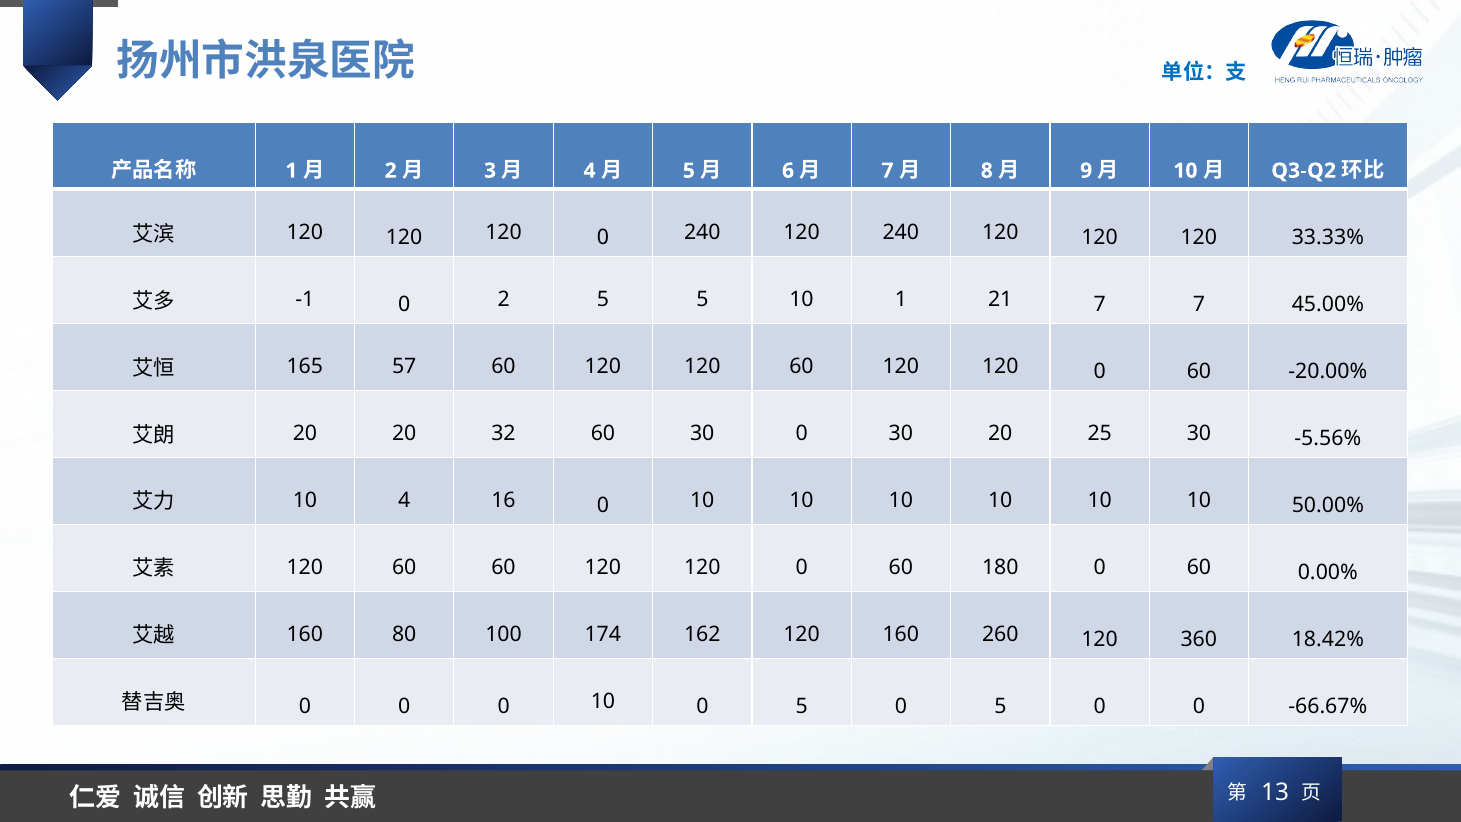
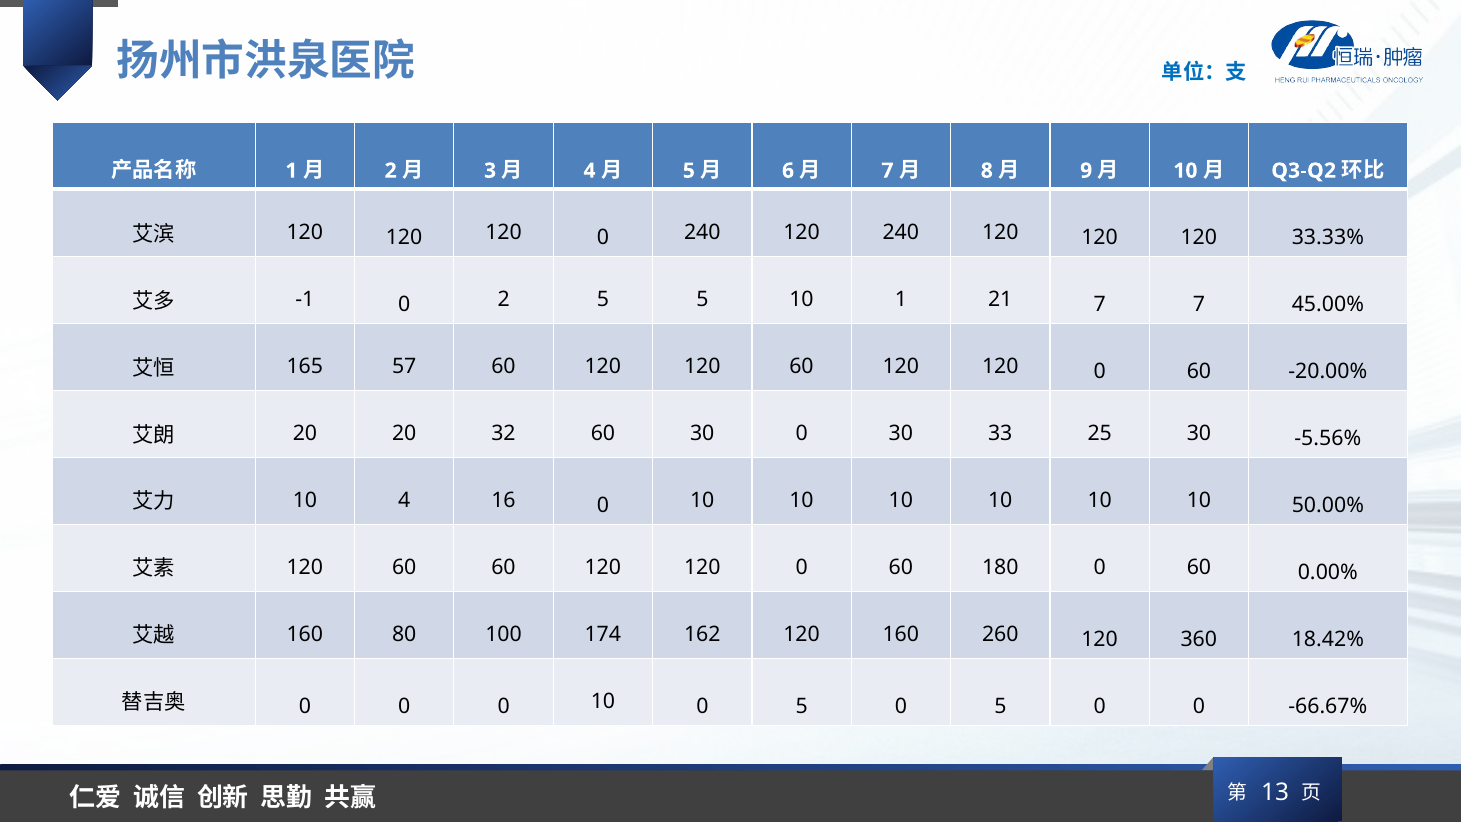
30 20: 20 -> 33 (1000, 433)
